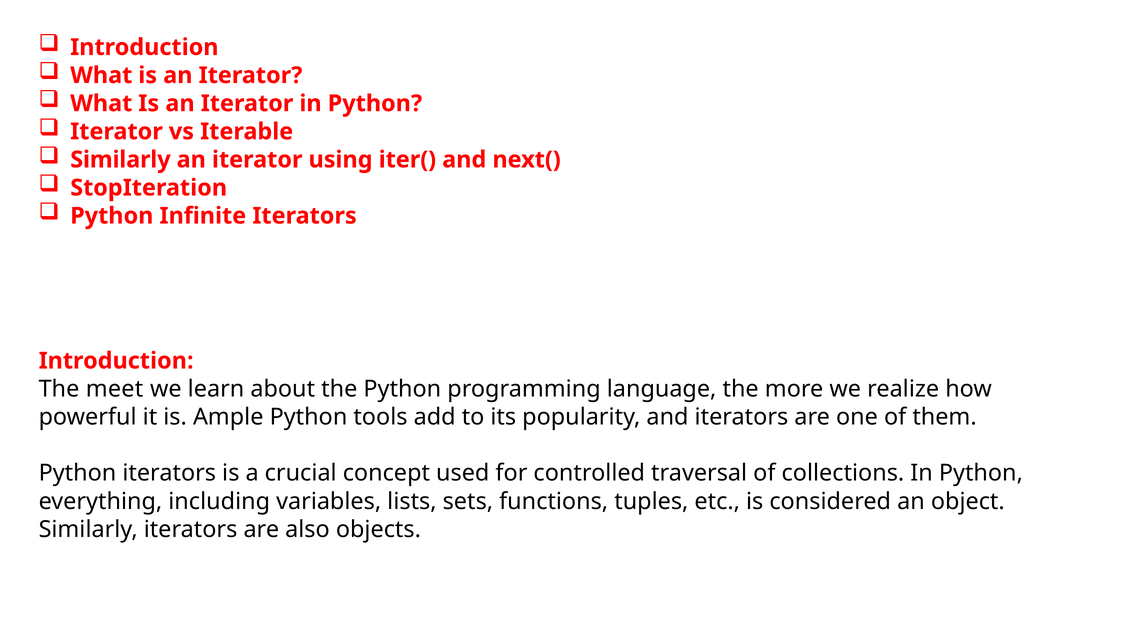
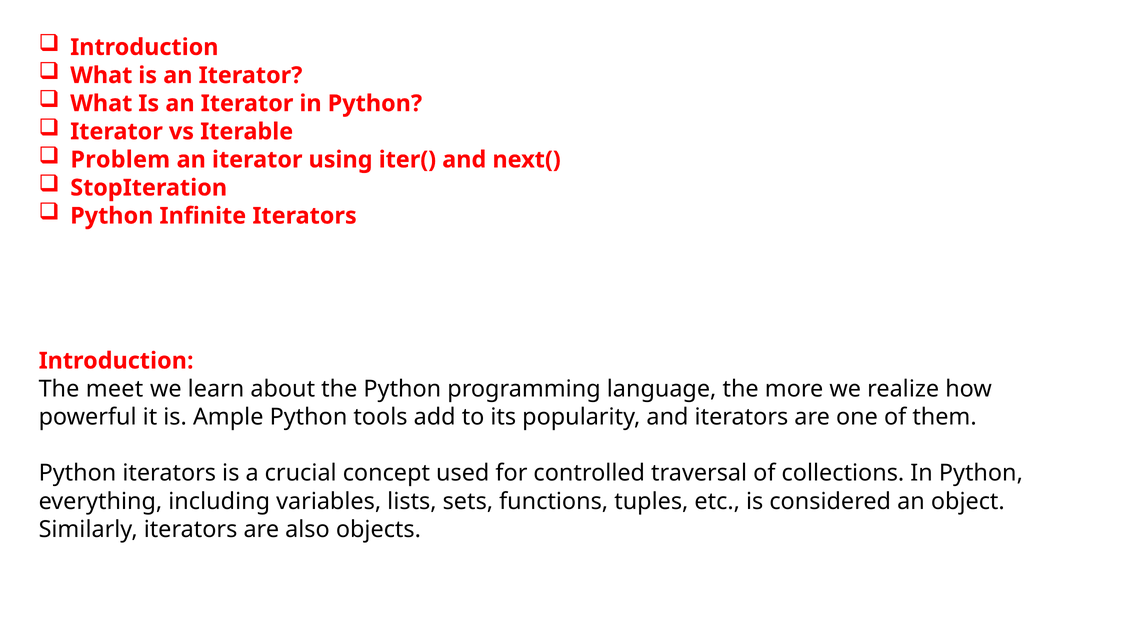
Similarly: Similarly -> Problem (120, 160)
